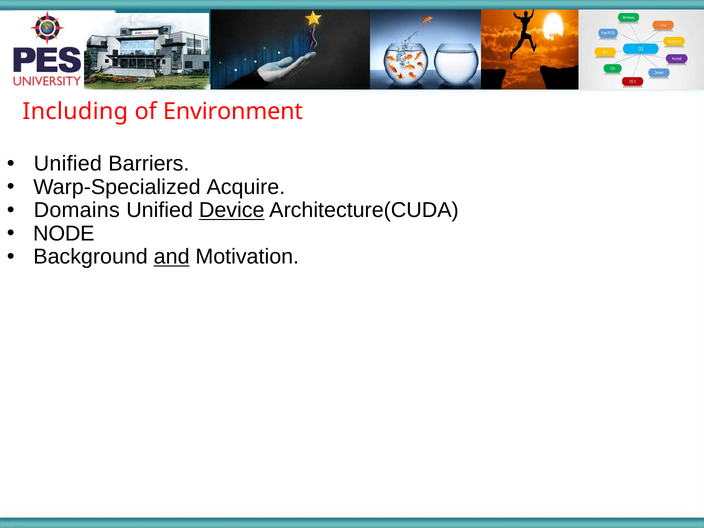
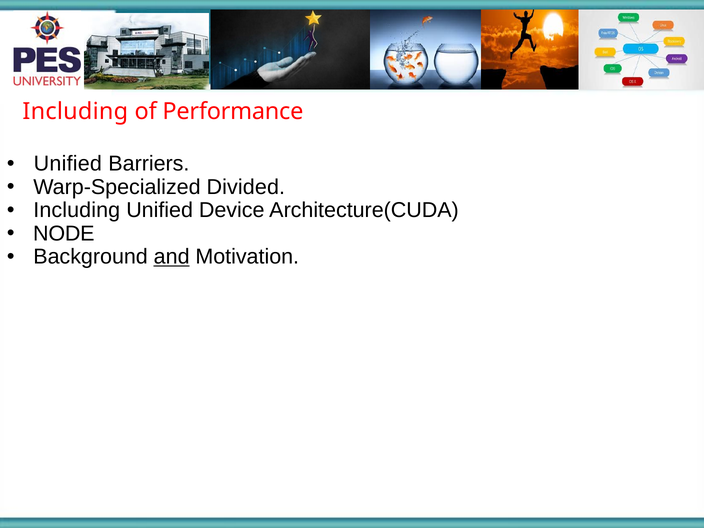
Environment: Environment -> Performance (233, 112)
Acquire: Acquire -> Divided (246, 187)
Domains: Domains -> Including (77, 210)
Device underline: present -> none (232, 210)
